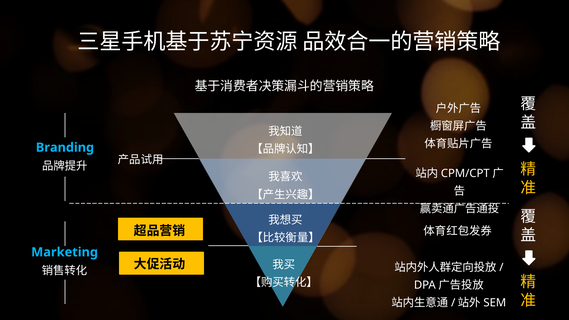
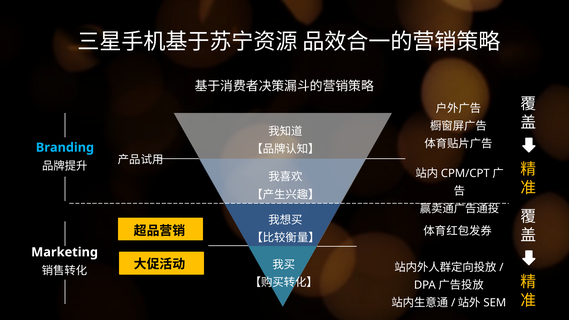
Marketing colour: light blue -> white (65, 252)
